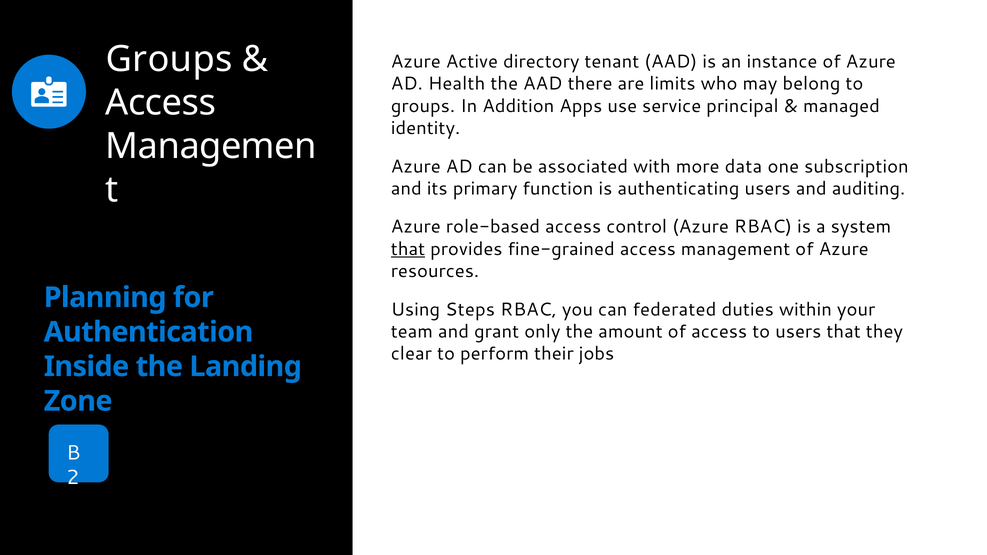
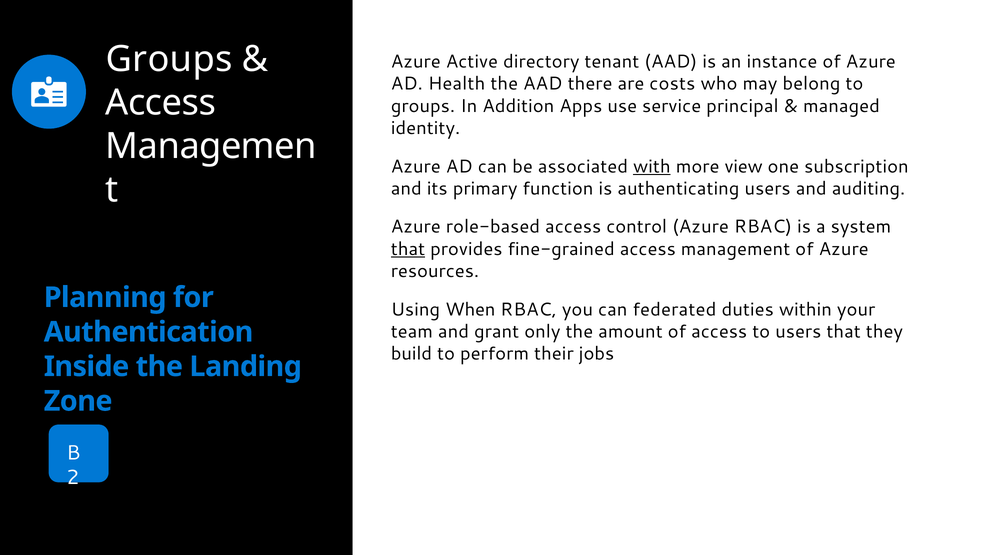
limits: limits -> costs (672, 84)
with underline: none -> present (652, 166)
data: data -> view (744, 166)
Steps: Steps -> When (470, 310)
clear: clear -> build (411, 354)
